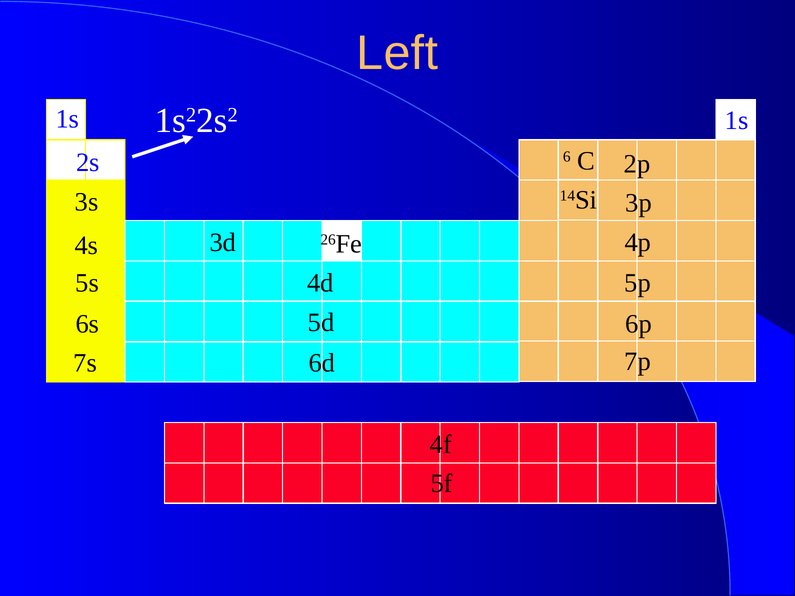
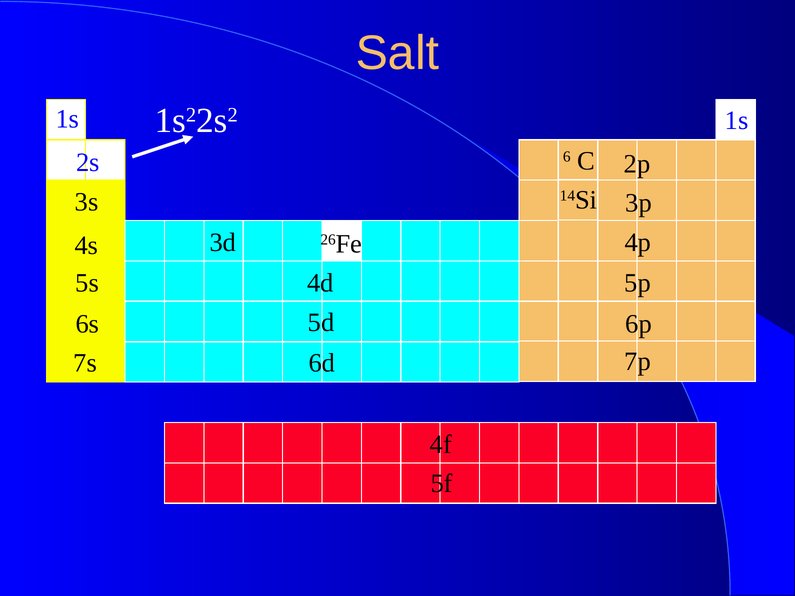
Left: Left -> Salt (397, 53)
